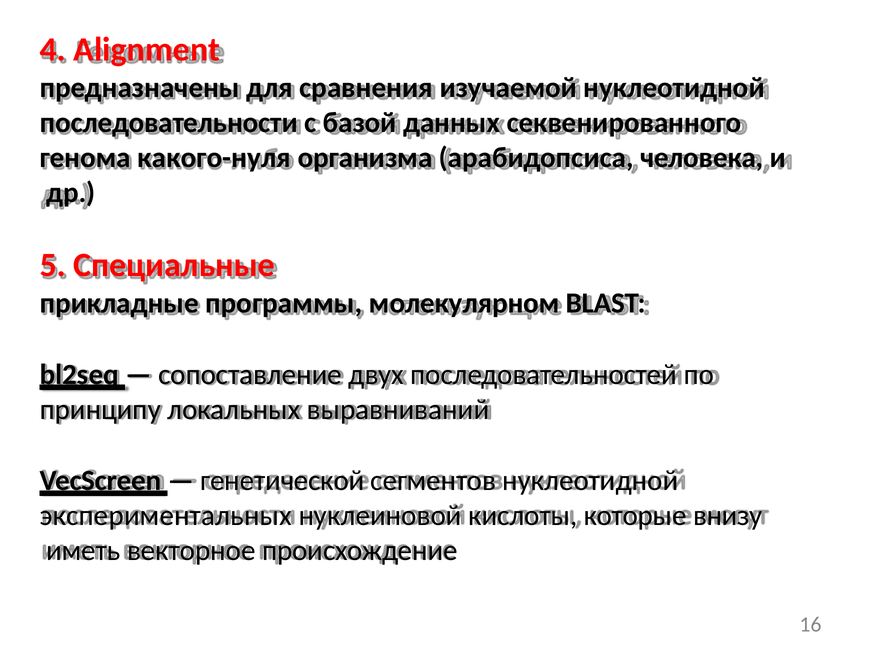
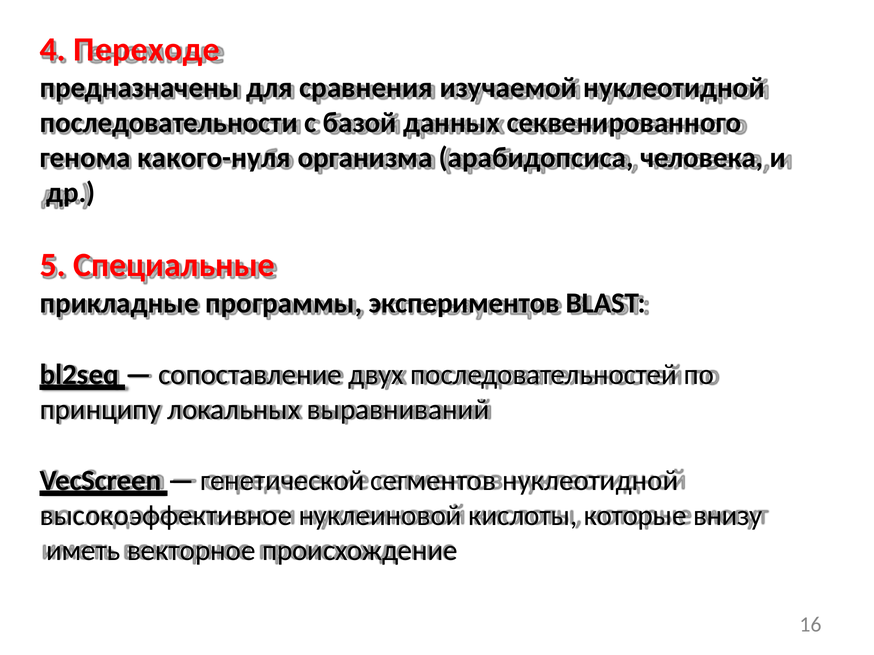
Alignment: Alignment -> Переходе (147, 50)
молекулярном: молекулярном -> экспериментов (464, 303)
экспериментальных: экспериментальных -> высокоэффективное (166, 516)
